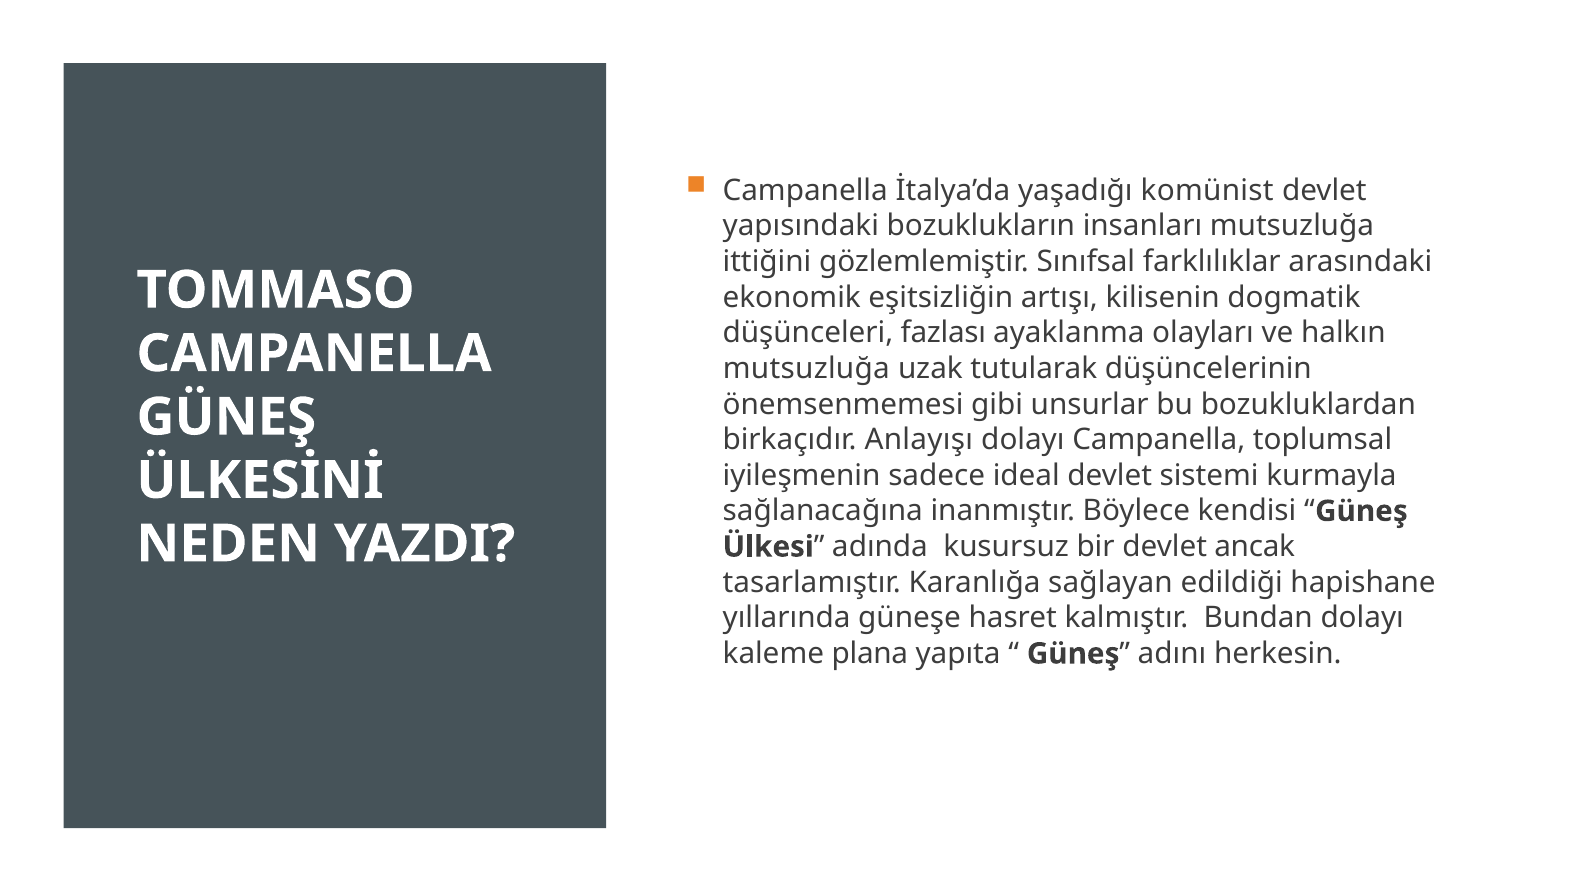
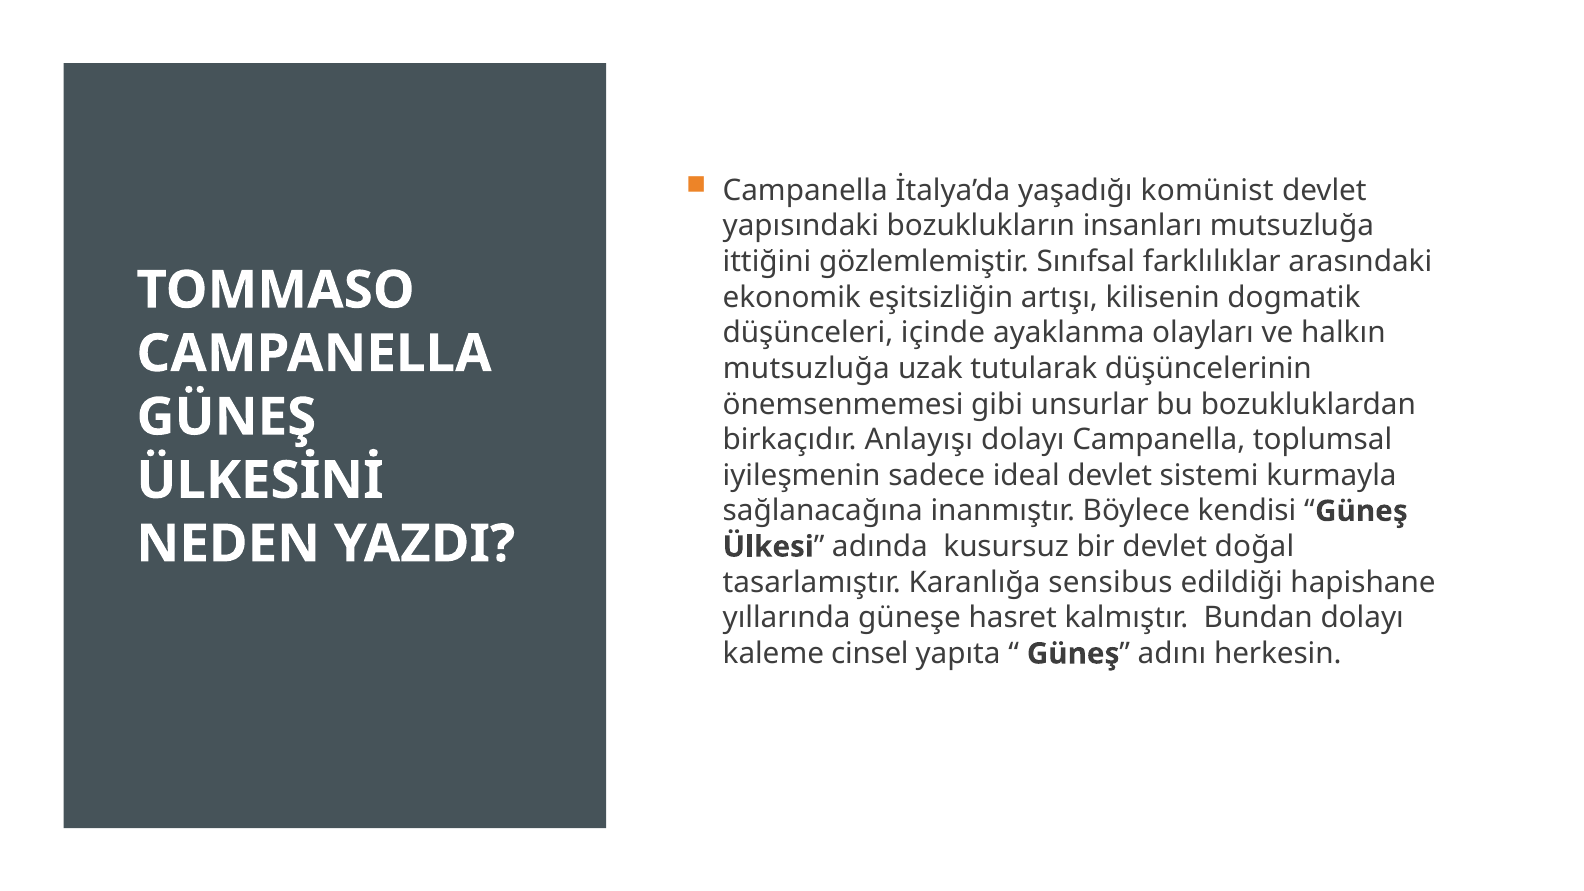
fazlası: fazlası -> içinde (943, 333)
ancak: ancak -> doğal (1254, 547)
sağlayan: sağlayan -> sensibus (1110, 582)
plana: plana -> cinsel (870, 654)
